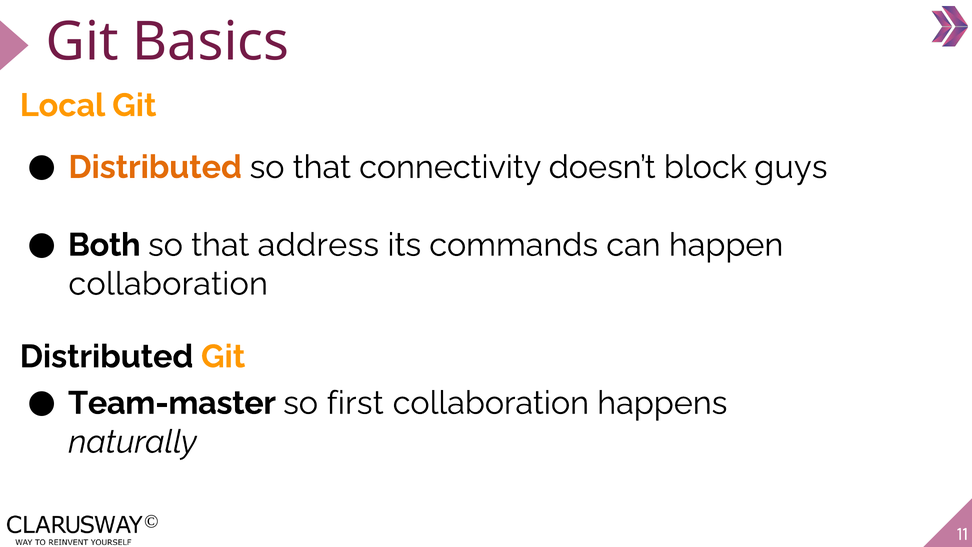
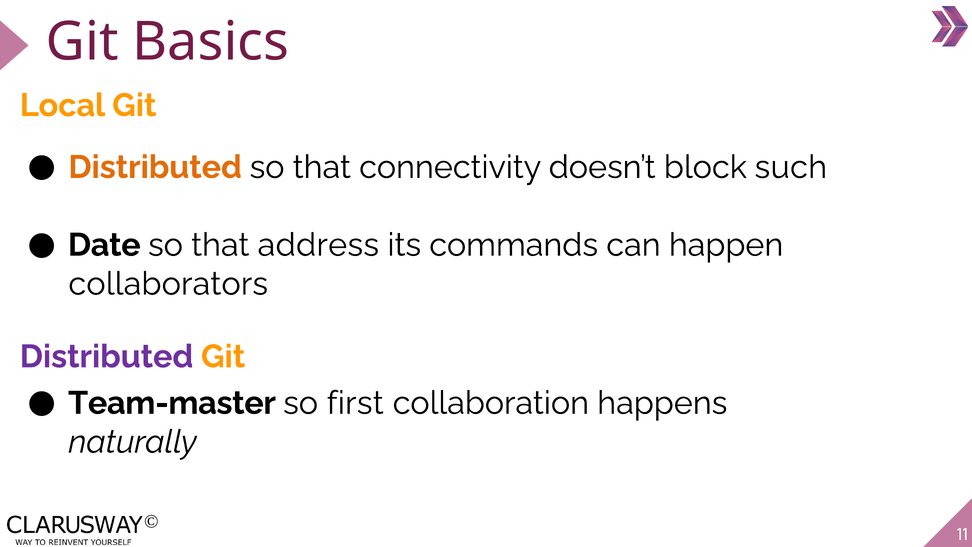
guys: guys -> such (791, 167)
Both: Both -> Date (104, 245)
collaboration: collaboration -> collaborators (168, 284)
Distributed colour: black -> purple (107, 356)
